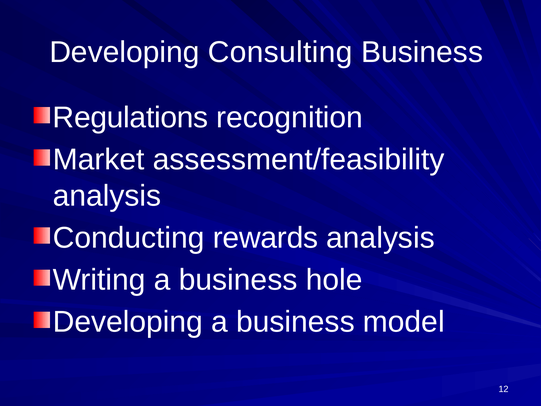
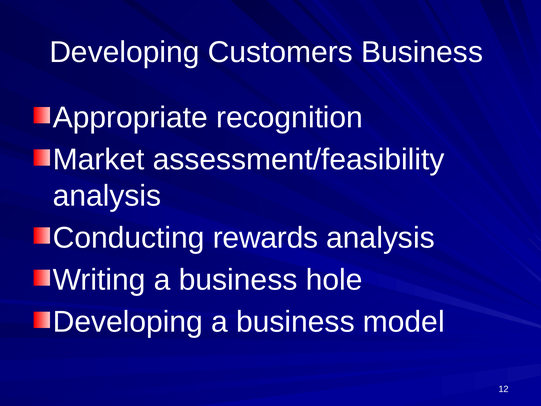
Consulting: Consulting -> Customers (280, 52)
Regulations: Regulations -> Appropriate (130, 118)
